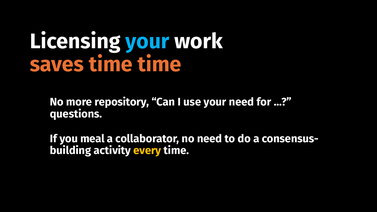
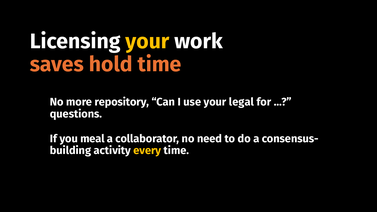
your colour: light blue -> yellow (147, 41)
saves time: time -> hold (111, 64)
your need: need -> legal (241, 102)
